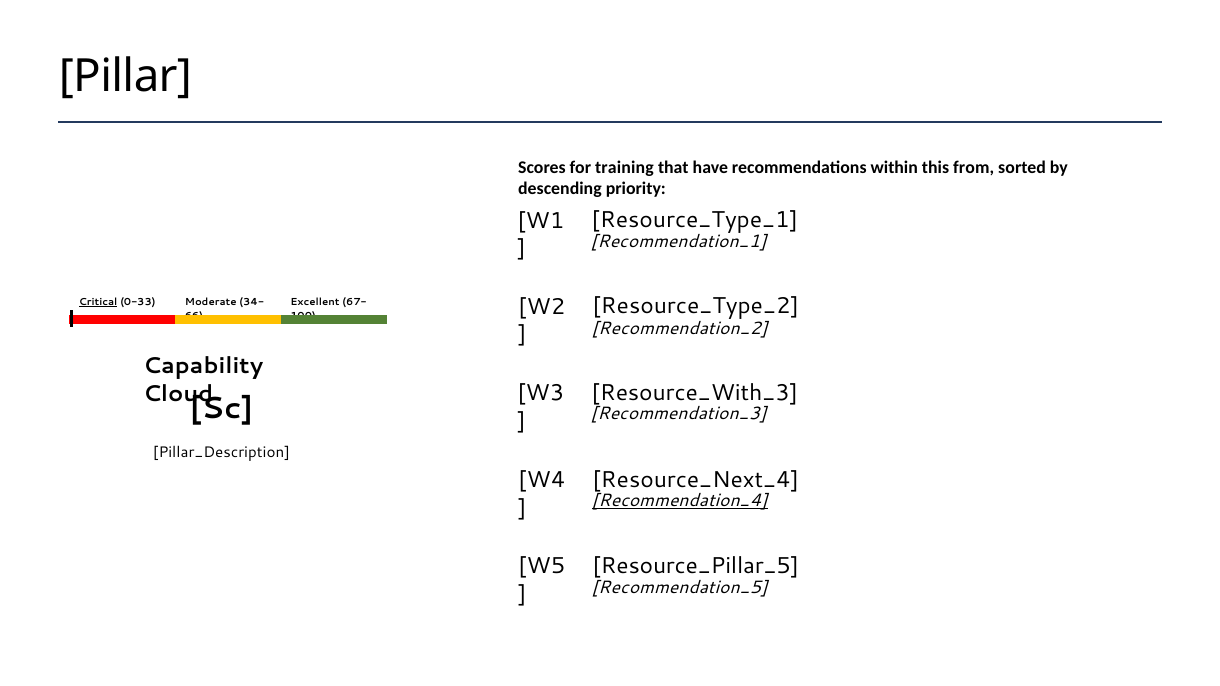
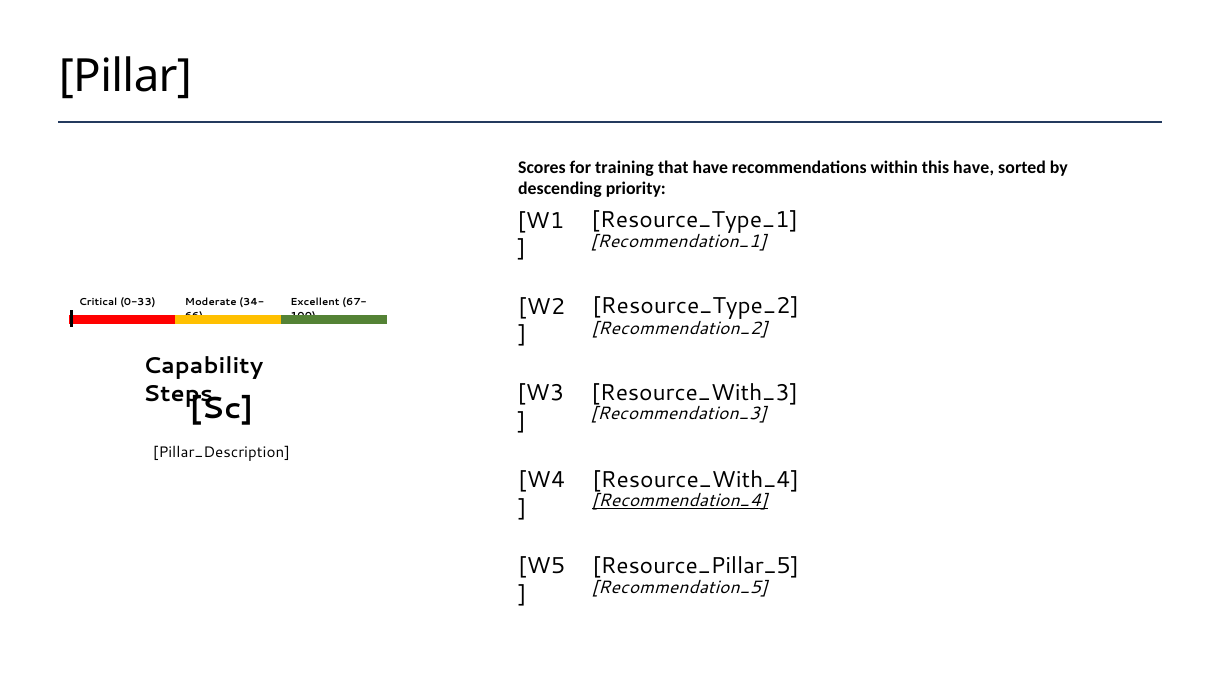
this from: from -> have (974, 167)
Critical underline: present -> none (98, 302)
Cloud: Cloud -> Steps (178, 394)
Resource_Next_4: Resource_Next_4 -> Resource_With_4 (696, 480)
